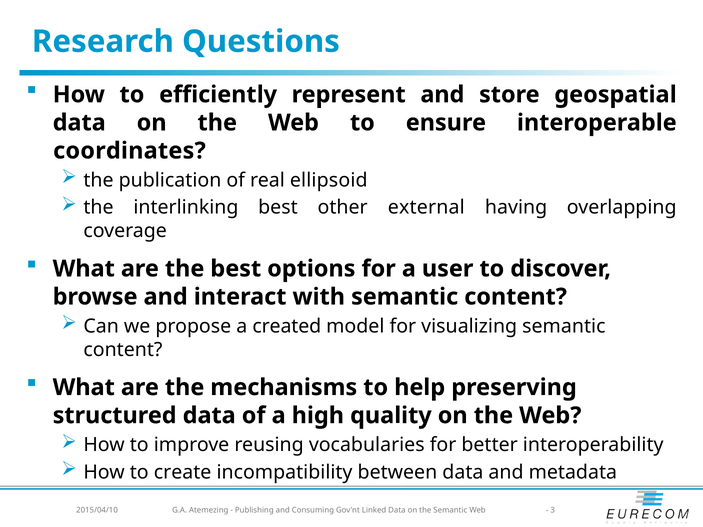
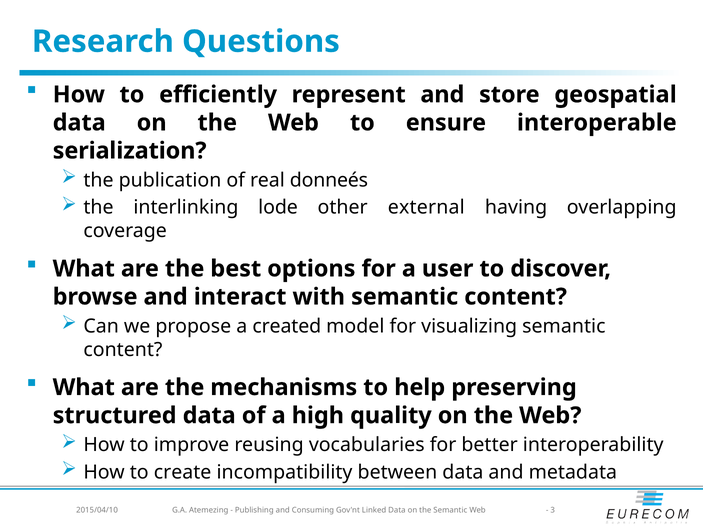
coordinates: coordinates -> serialization (130, 151)
ellipsoid: ellipsoid -> donneés (329, 180)
interlinking best: best -> lode (278, 208)
